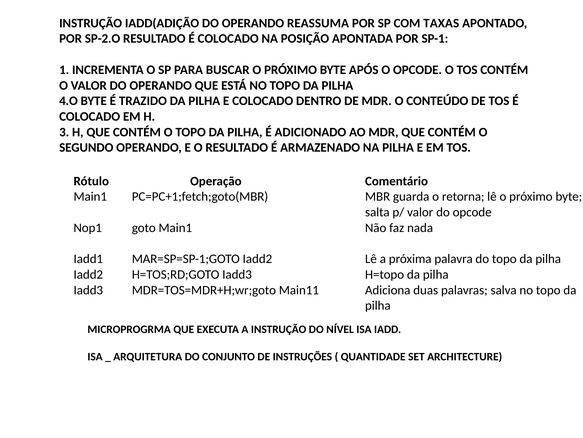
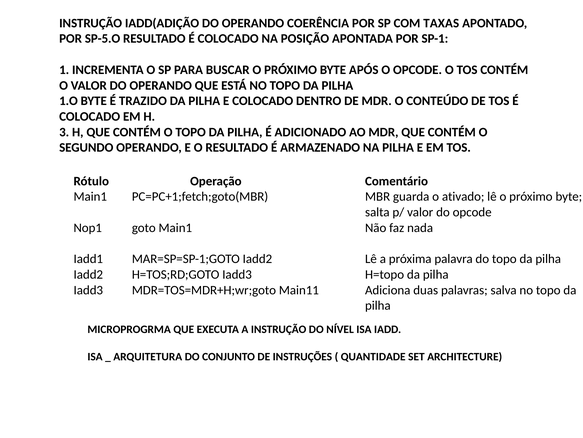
REASSUMA: REASSUMA -> COERÊNCIA (318, 23)
SP-2.O: SP-2.O -> SP-5.O (103, 39)
4.O: 4.O -> 1.O (68, 101)
retorna: retorna -> ativado (463, 196)
